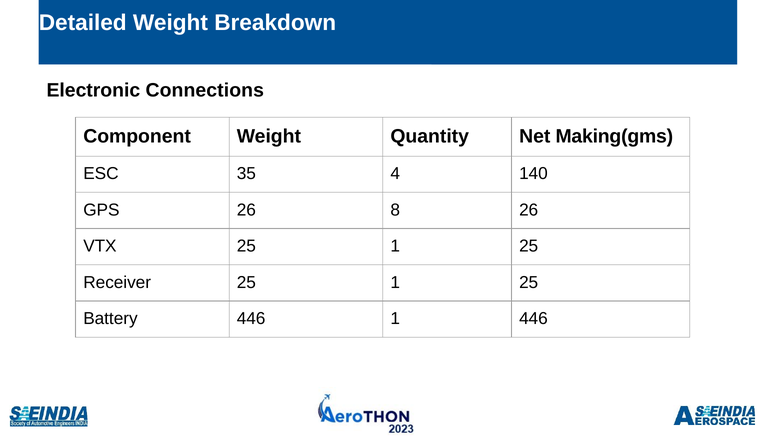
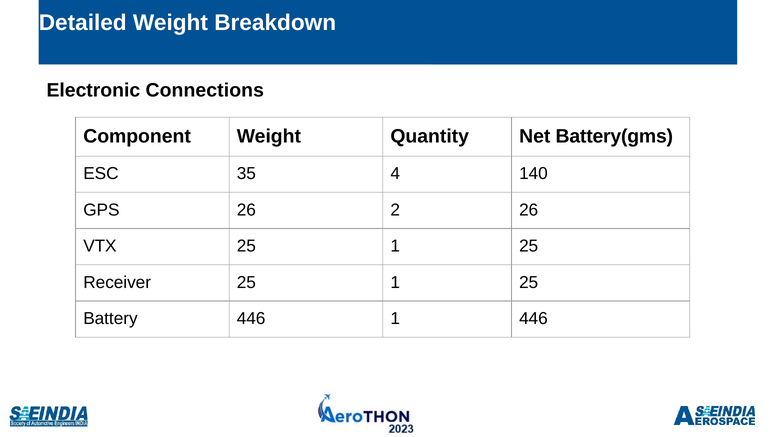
Making(gms: Making(gms -> Battery(gms (614, 136)
8: 8 -> 2 (395, 210)
